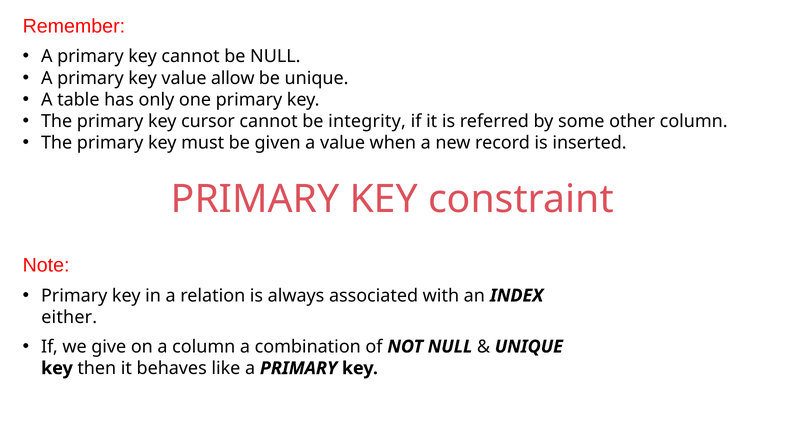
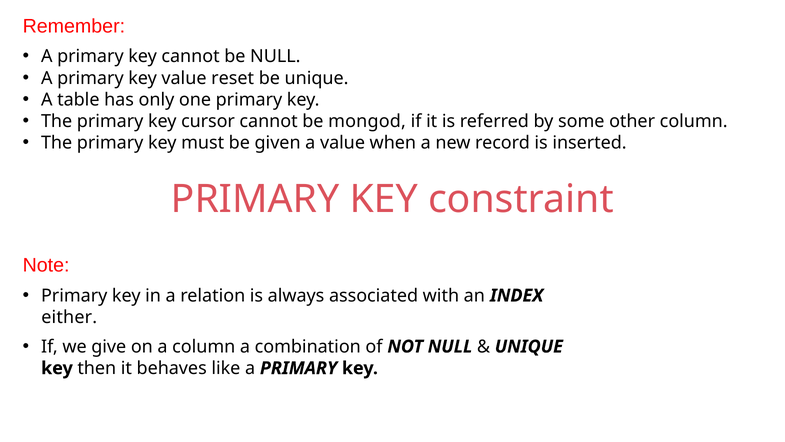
allow: allow -> reset (233, 78)
integrity: integrity -> mongod (367, 121)
